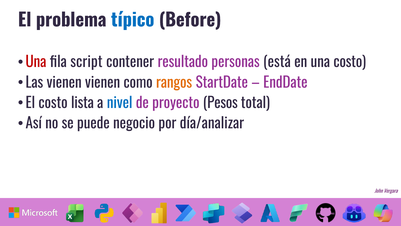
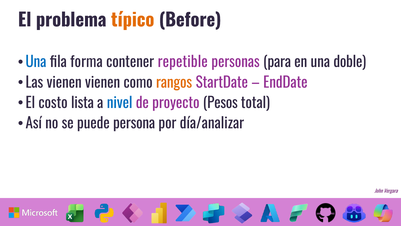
típico colour: blue -> orange (133, 20)
Una colour: red -> blue (36, 62)
script: script -> forma (86, 62)
resultado: resultado -> repetible (183, 62)
está: está -> para (277, 62)
una costo: costo -> doble (350, 62)
negocio: negocio -> persona (134, 123)
